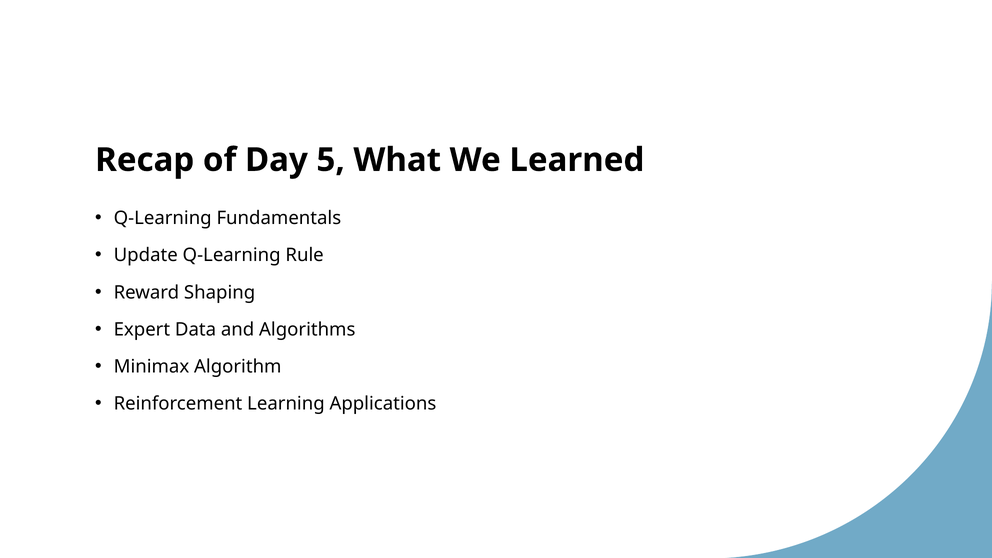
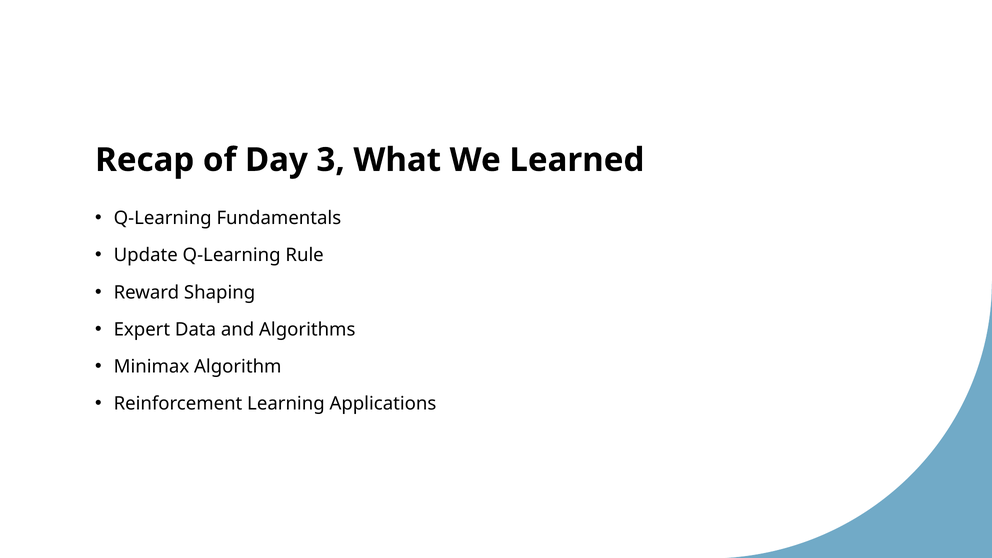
5: 5 -> 3 (331, 160)
